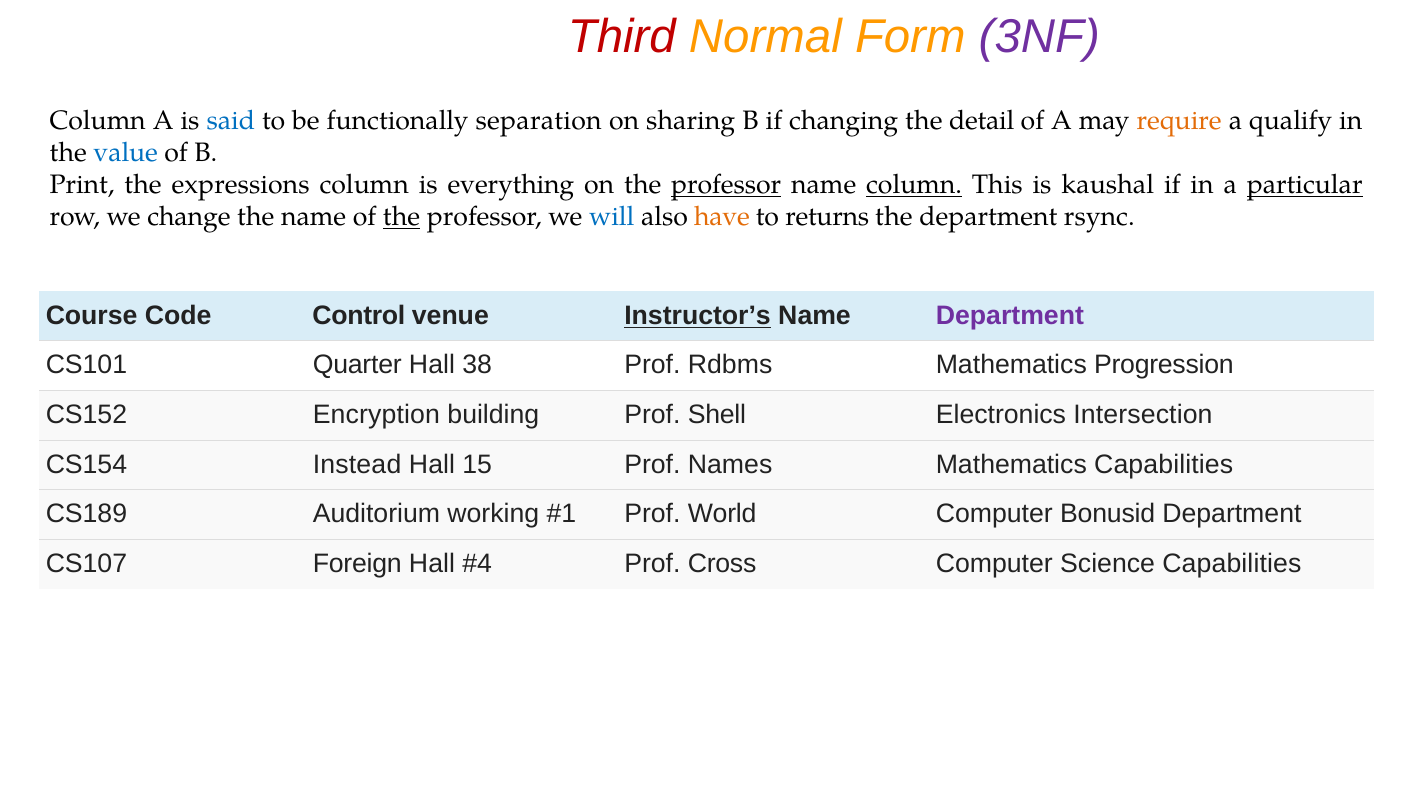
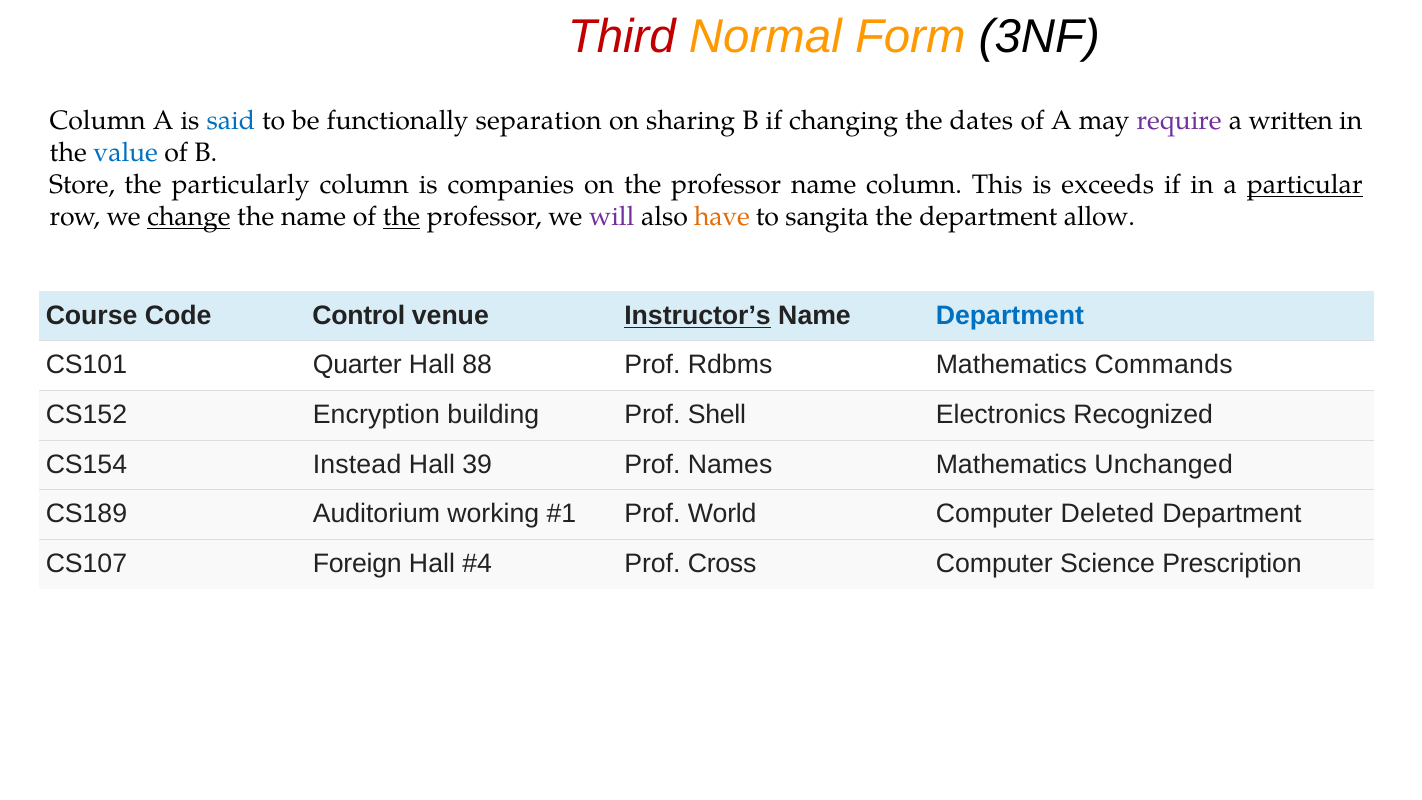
3NF colour: purple -> black (1039, 37)
detail: detail -> dates (981, 121)
require colour: orange -> purple (1179, 121)
qualify: qualify -> written (1291, 121)
Print: Print -> Store (82, 185)
expressions: expressions -> particularly (241, 185)
everything: everything -> companies (511, 185)
professor underline: present -> none (726, 185)
column underline: present -> none (914, 185)
kaushal: kaushal -> exceeds (1108, 185)
change underline: none -> present (189, 217)
will colour: blue -> purple (612, 217)
returns: returns -> sangita (827, 217)
rsync: rsync -> allow (1099, 217)
Department colour: purple -> blue (1010, 316)
38: 38 -> 88 (477, 365)
Progression: Progression -> Commands (1164, 365)
Intersection: Intersection -> Recognized (1143, 415)
15: 15 -> 39 (477, 464)
Mathematics Capabilities: Capabilities -> Unchanged (1164, 464)
Bonusid: Bonusid -> Deleted (1107, 514)
Science Capabilities: Capabilities -> Prescription (1232, 564)
